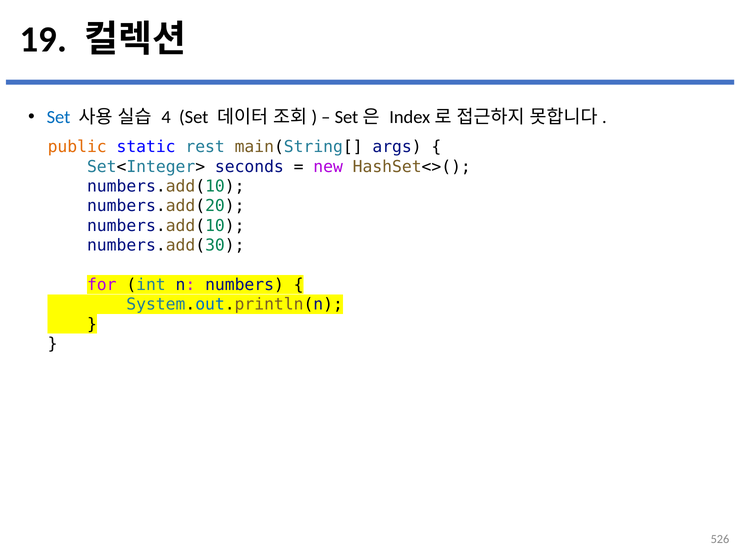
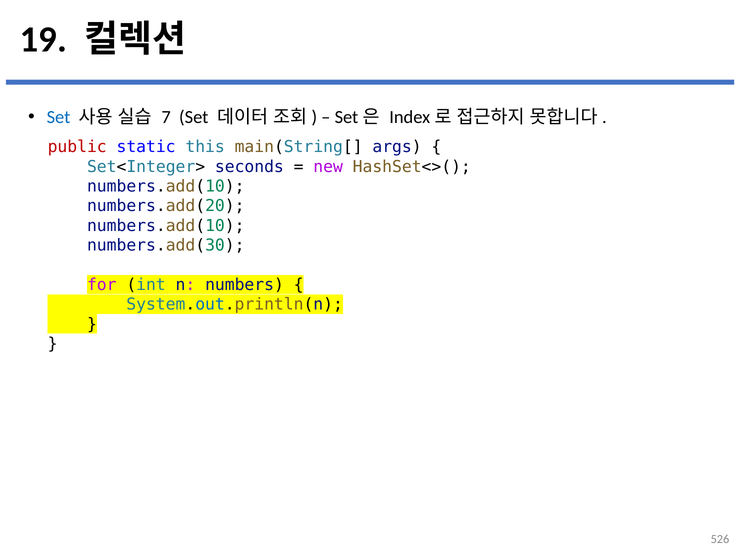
4: 4 -> 7 (166, 117)
public colour: orange -> red (77, 147)
rest: rest -> this (205, 147)
